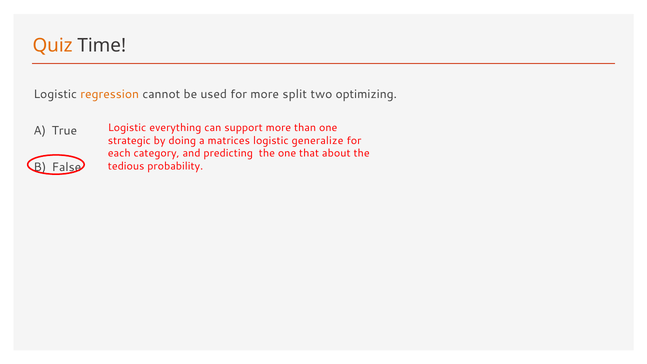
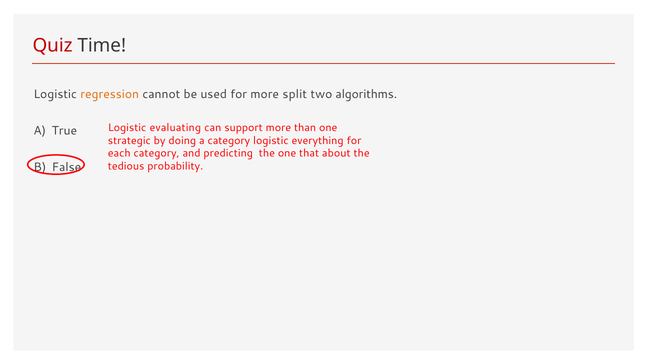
Quiz colour: orange -> red (53, 45)
optimizing: optimizing -> algorithms (366, 94)
everything: everything -> evaluating (175, 128)
a matrices: matrices -> category (229, 140)
generalize: generalize -> everything (318, 140)
